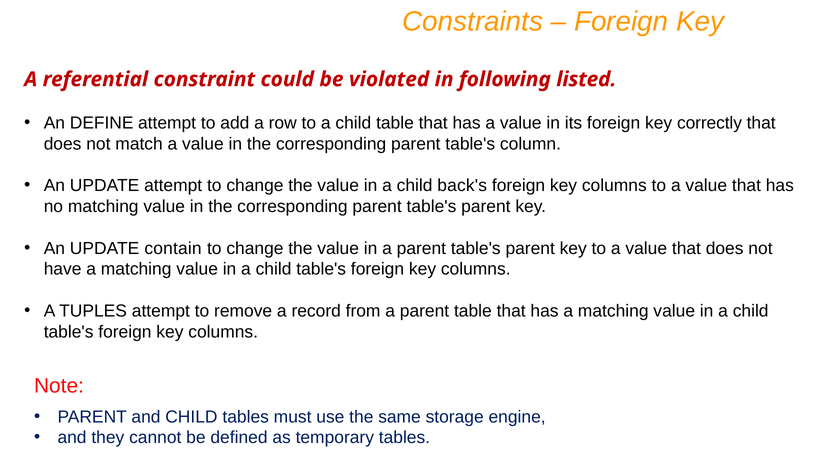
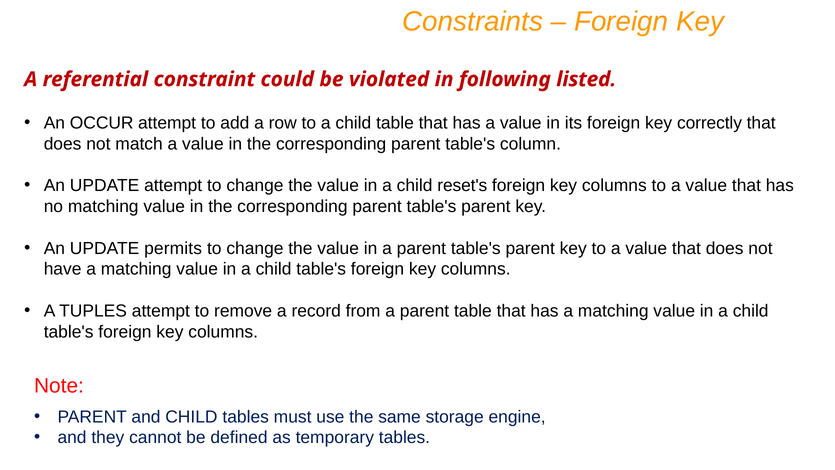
DEFINE: DEFINE -> OCCUR (102, 123)
back's: back's -> reset's (462, 186)
contain: contain -> permits (173, 248)
